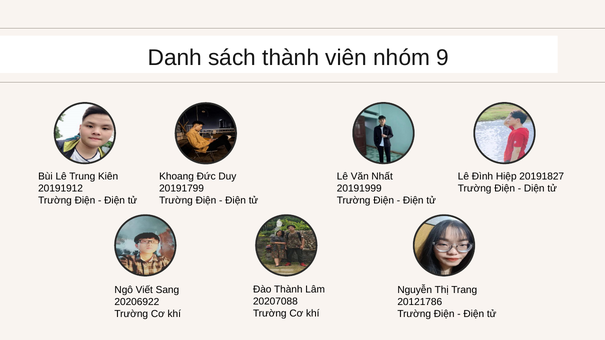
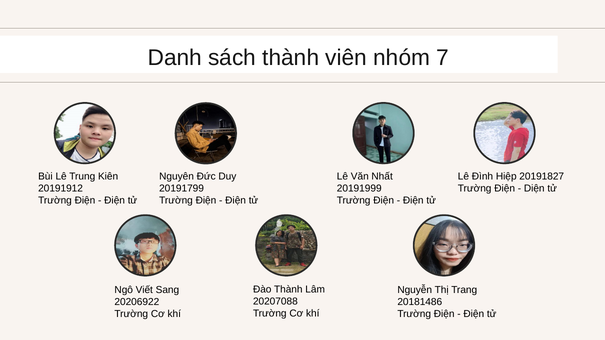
9: 9 -> 7 (443, 58)
Khoang: Khoang -> Nguyên (177, 177)
20121786: 20121786 -> 20181486 (420, 302)
